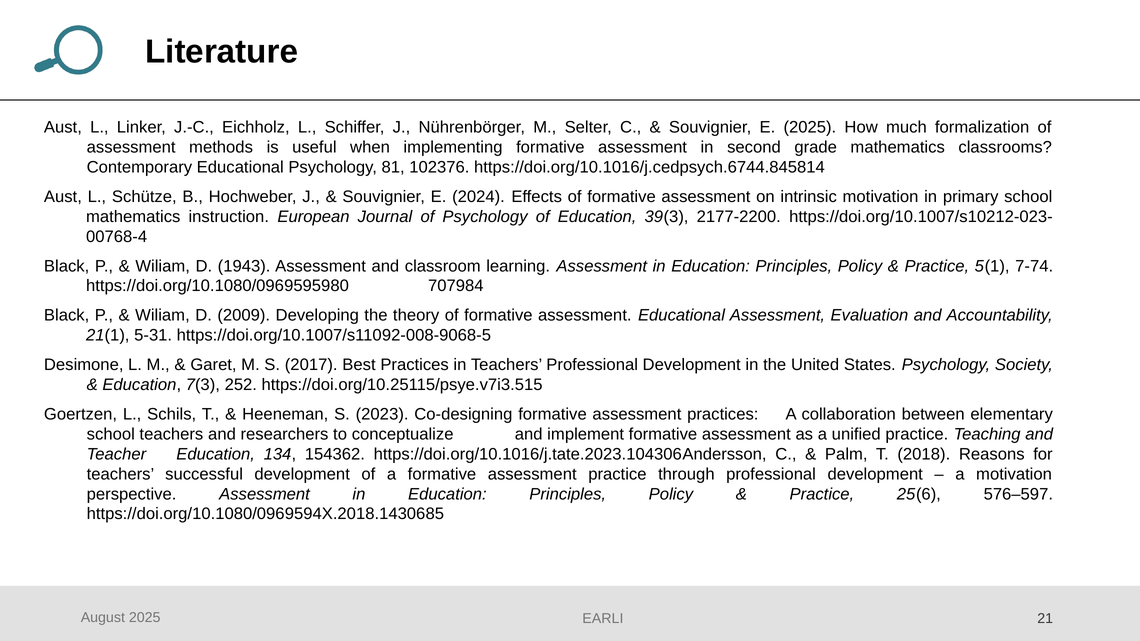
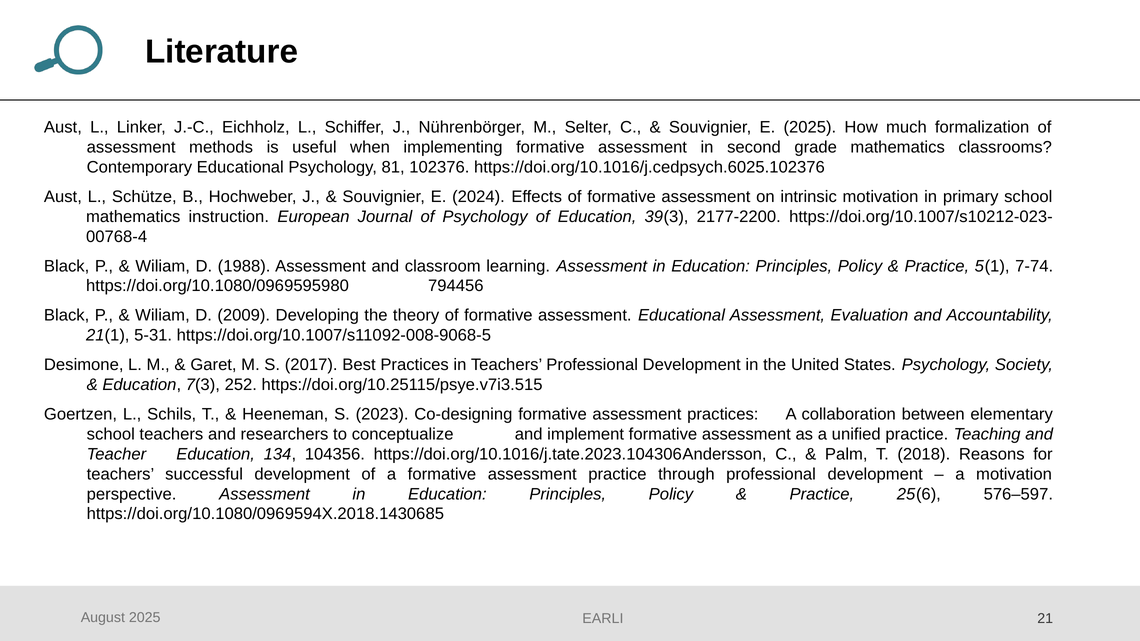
https://doi.org/10.1016/j.cedpsych.6744.845814: https://doi.org/10.1016/j.cedpsych.6744.845814 -> https://doi.org/10.1016/j.cedpsych.6025.102376 (649, 167)
1943: 1943 -> 1988 (244, 266)
707984: 707984 -> 794456 (456, 286)
154362: 154362 -> 104356 (335, 454)
